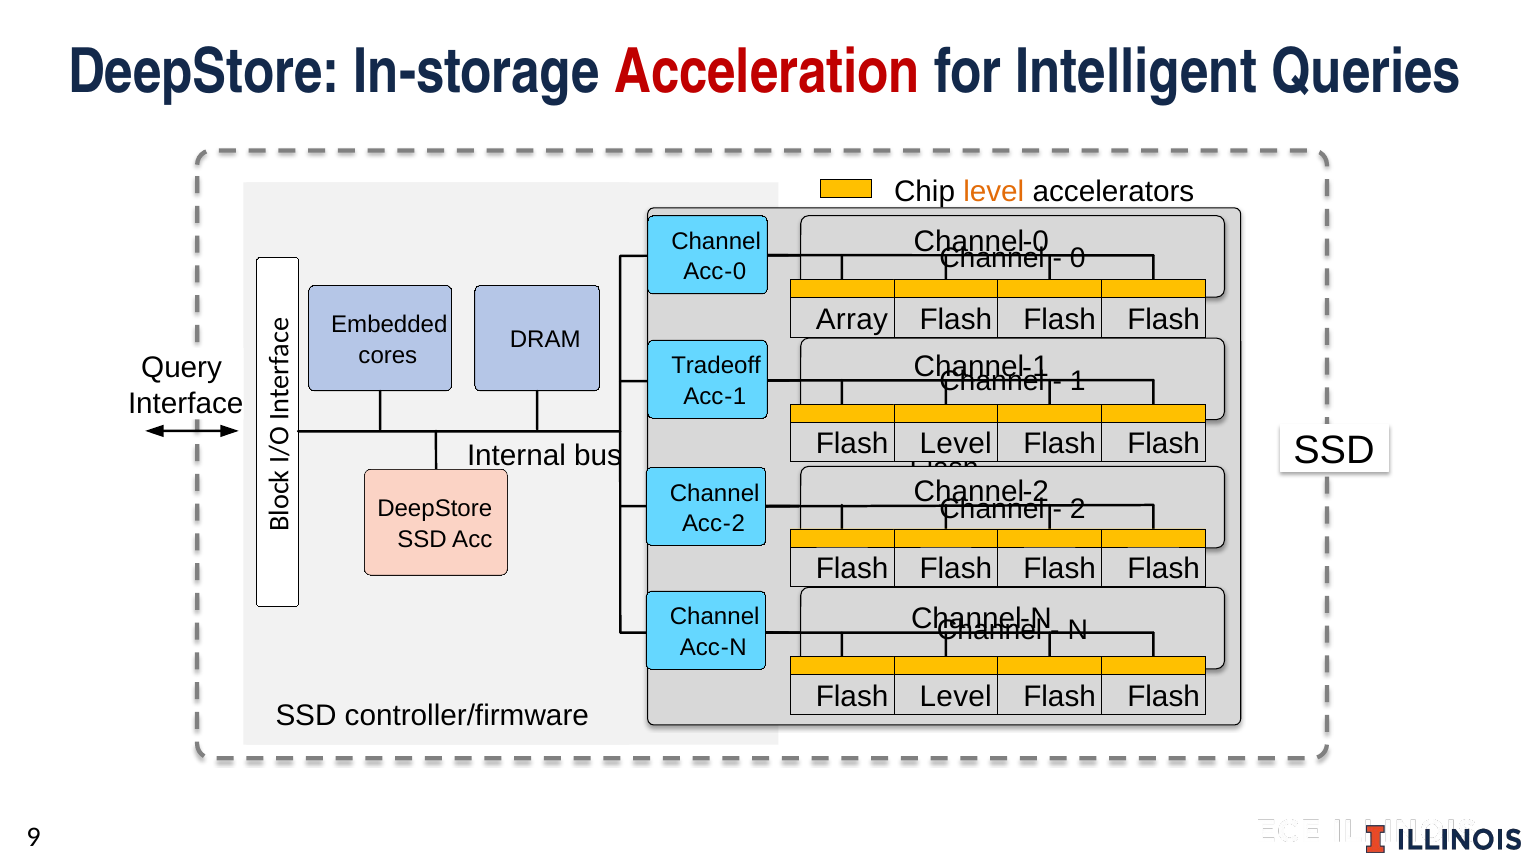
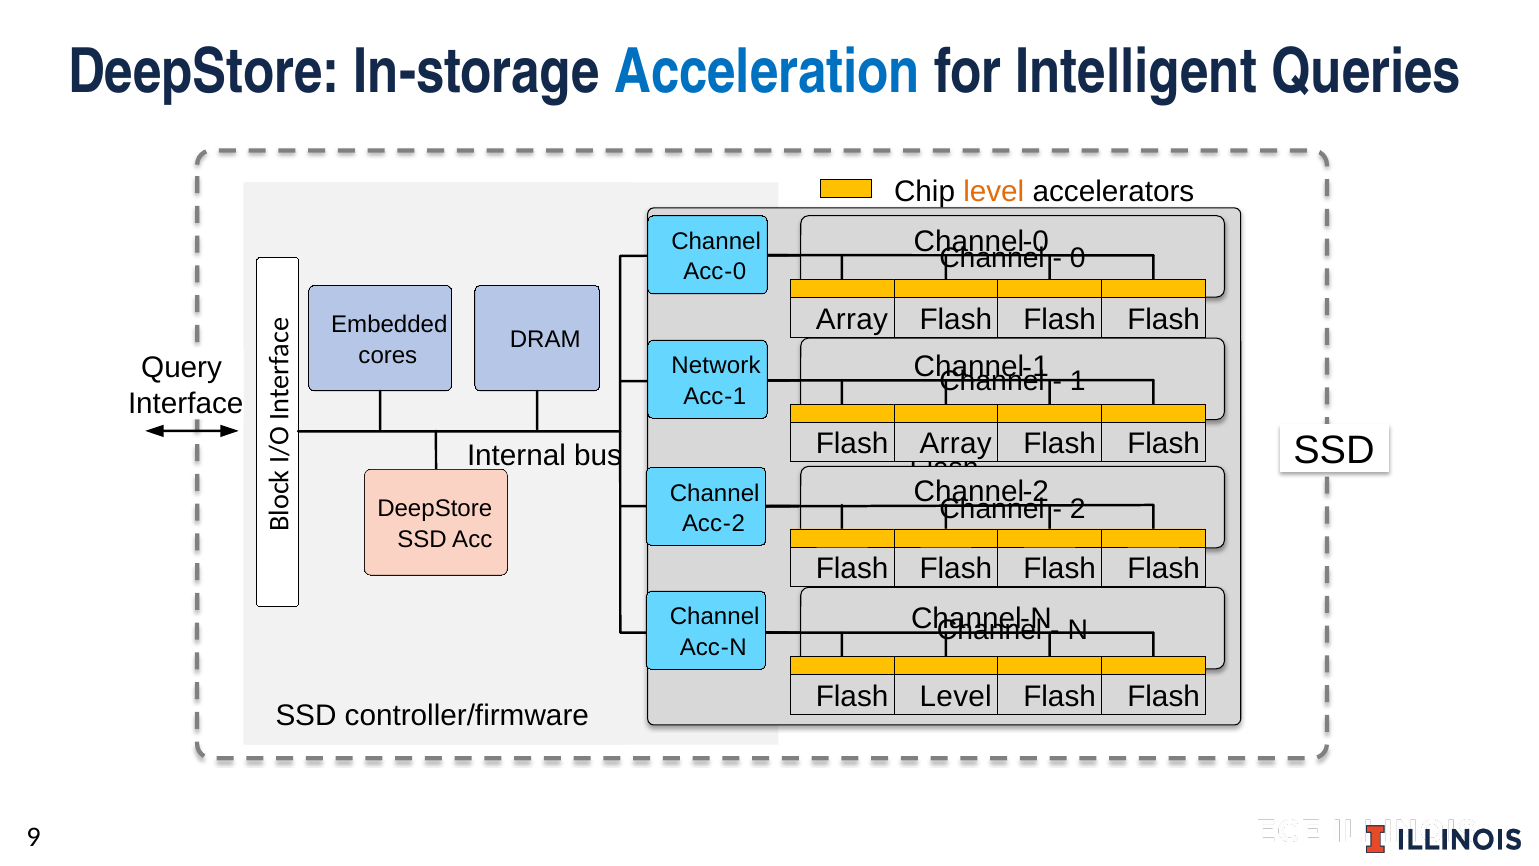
Acceleration colour: red -> blue (767, 72)
Tradeoff: Tradeoff -> Network (716, 366)
Level: Level -> Array (956, 444)
